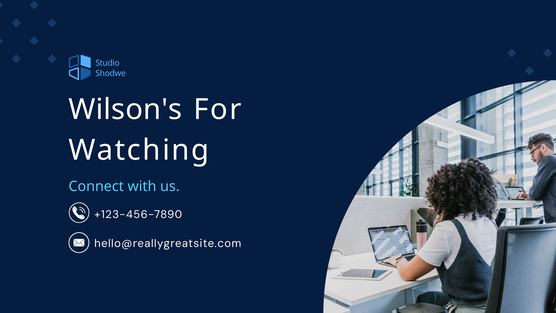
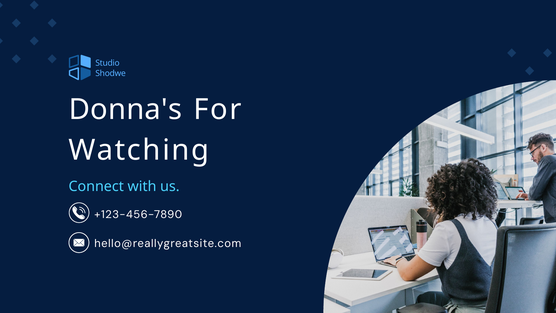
Wilson's: Wilson's -> Donna's (125, 109)
